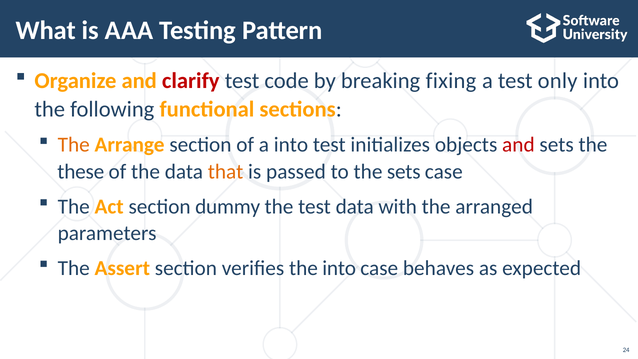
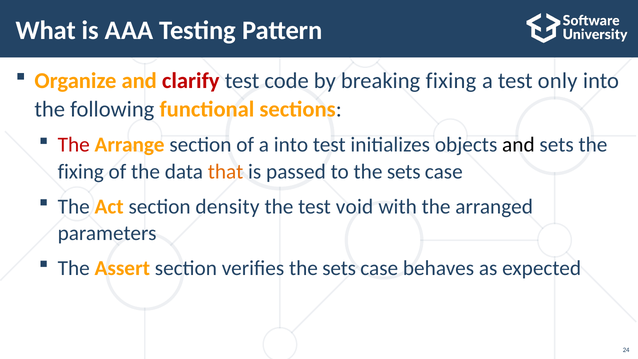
The colour: orange -> red (74, 145)
and colour: red -> black (518, 145)
these: these -> fixing (81, 172)
dummy: dummy -> density (227, 206)
test data: data -> void (355, 206)
verifies the into: into -> sets (339, 268)
